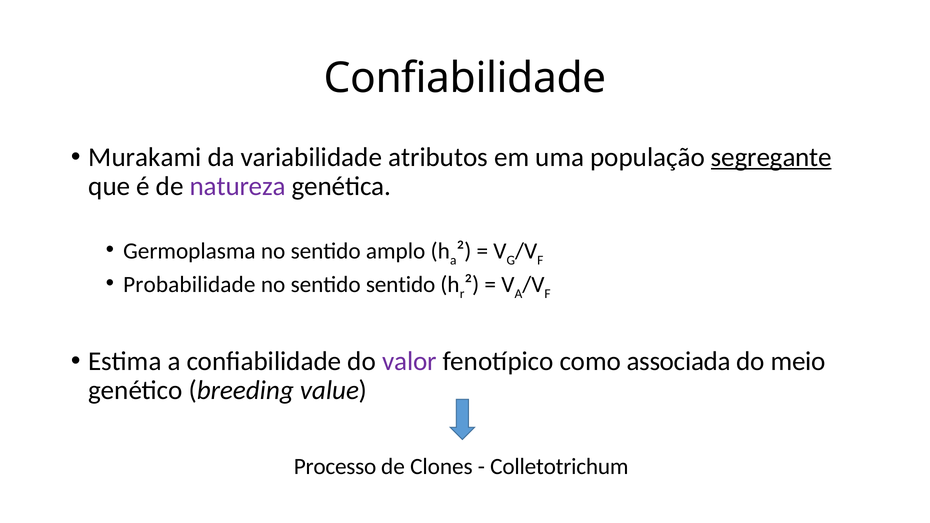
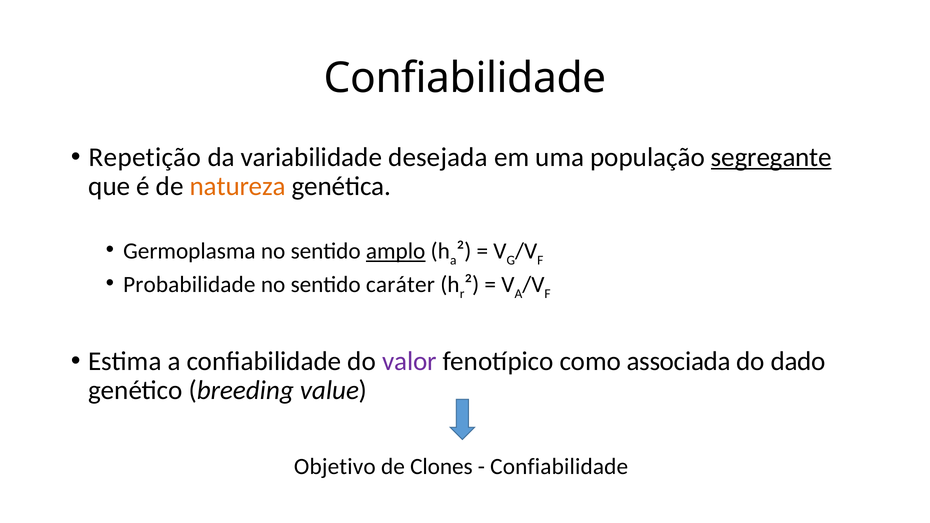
Murakami: Murakami -> Repetição (145, 157)
atributos: atributos -> desejada (438, 157)
natureza colour: purple -> orange (238, 187)
amplo underline: none -> present (396, 251)
sentido sentido: sentido -> caráter (400, 285)
meio: meio -> dado (798, 361)
Processo: Processo -> Objetivo (335, 467)
Colletotrichum: Colletotrichum -> Confiabilidade (559, 467)
